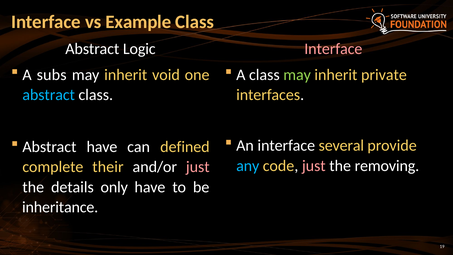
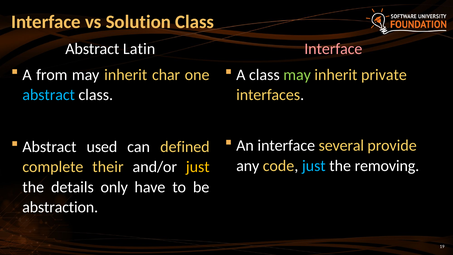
Example: Example -> Solution (138, 22)
Logic: Logic -> Latin (139, 49)
subs: subs -> from (52, 75)
void: void -> char (166, 75)
Abstract have: have -> used (102, 147)
any colour: light blue -> white (248, 166)
just colour: pink -> light blue (314, 166)
just colour: pink -> yellow (198, 167)
inheritance: inheritance -> abstraction (60, 207)
